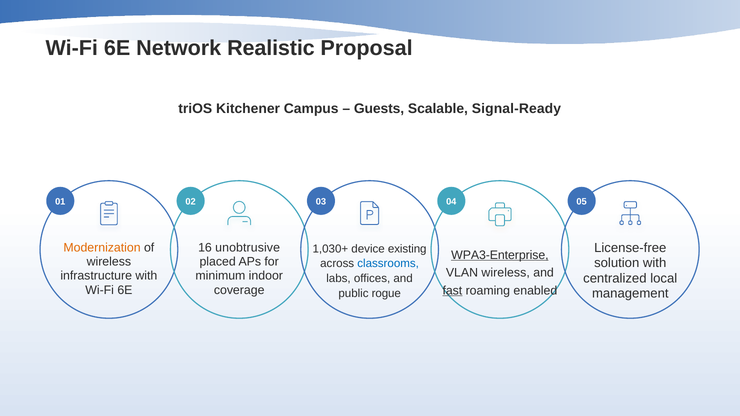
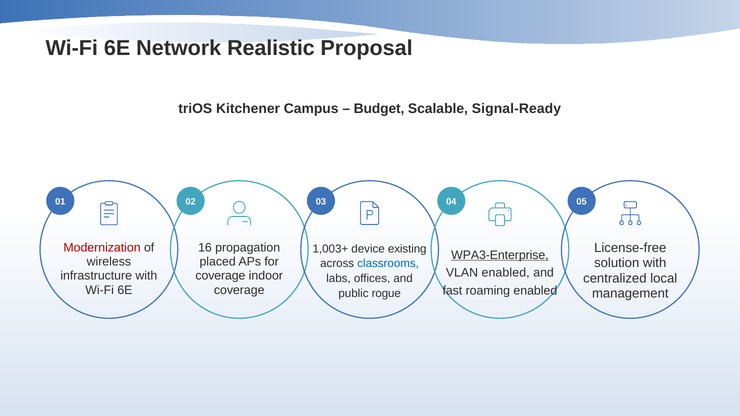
Guests: Guests -> Budget (379, 108)
Modernization colour: orange -> red (102, 248)
unobtrusive: unobtrusive -> propagation (248, 248)
1,030+: 1,030+ -> 1,003+ (330, 249)
VLAN wireless: wireless -> enabled (506, 273)
minimum: minimum -> coverage (220, 276)
fast underline: present -> none (452, 291)
